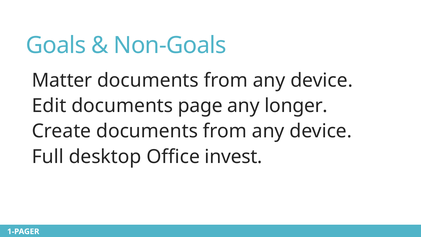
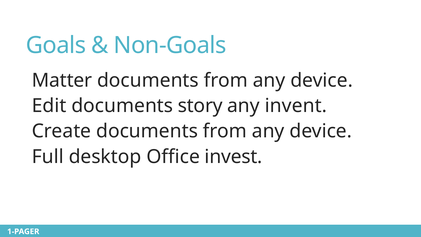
page: page -> story (200, 106)
longer: longer -> invent (296, 106)
